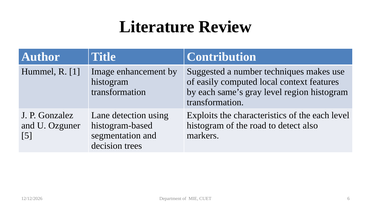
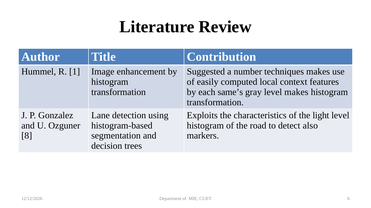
level region: region -> makes (296, 92)
the each: each -> light (321, 116)
5: 5 -> 8 (27, 136)
